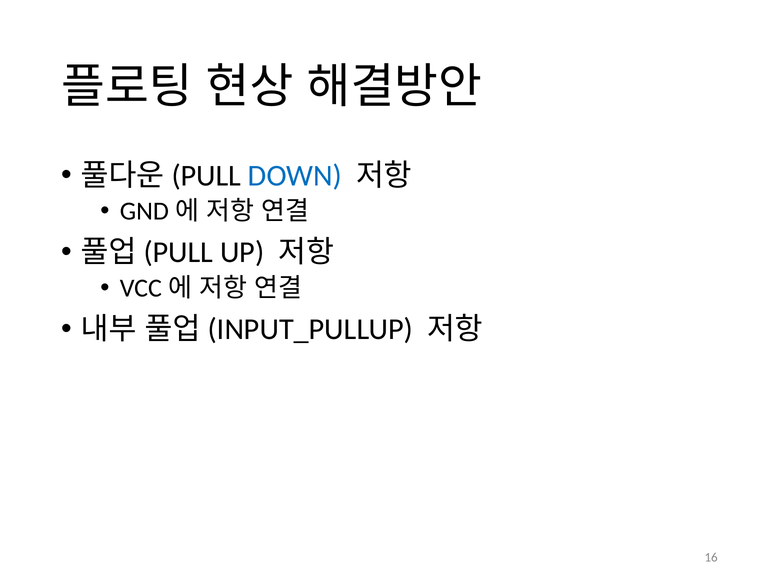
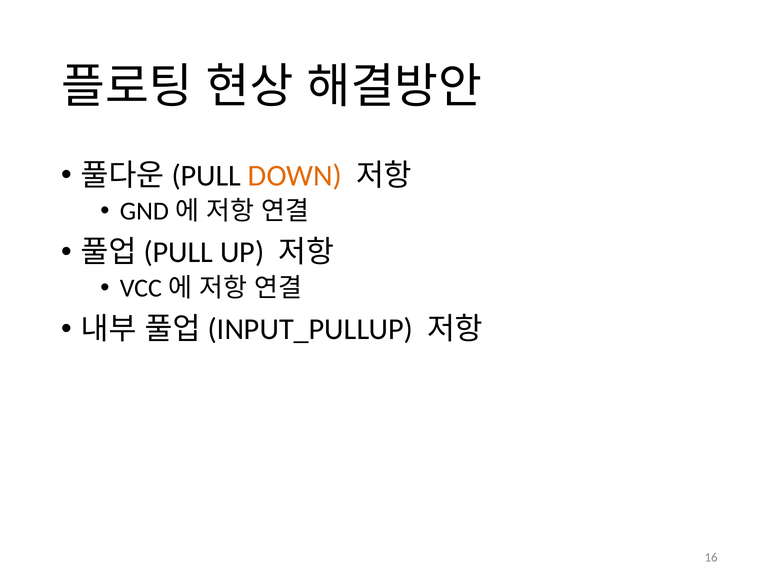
DOWN colour: blue -> orange (295, 176)
